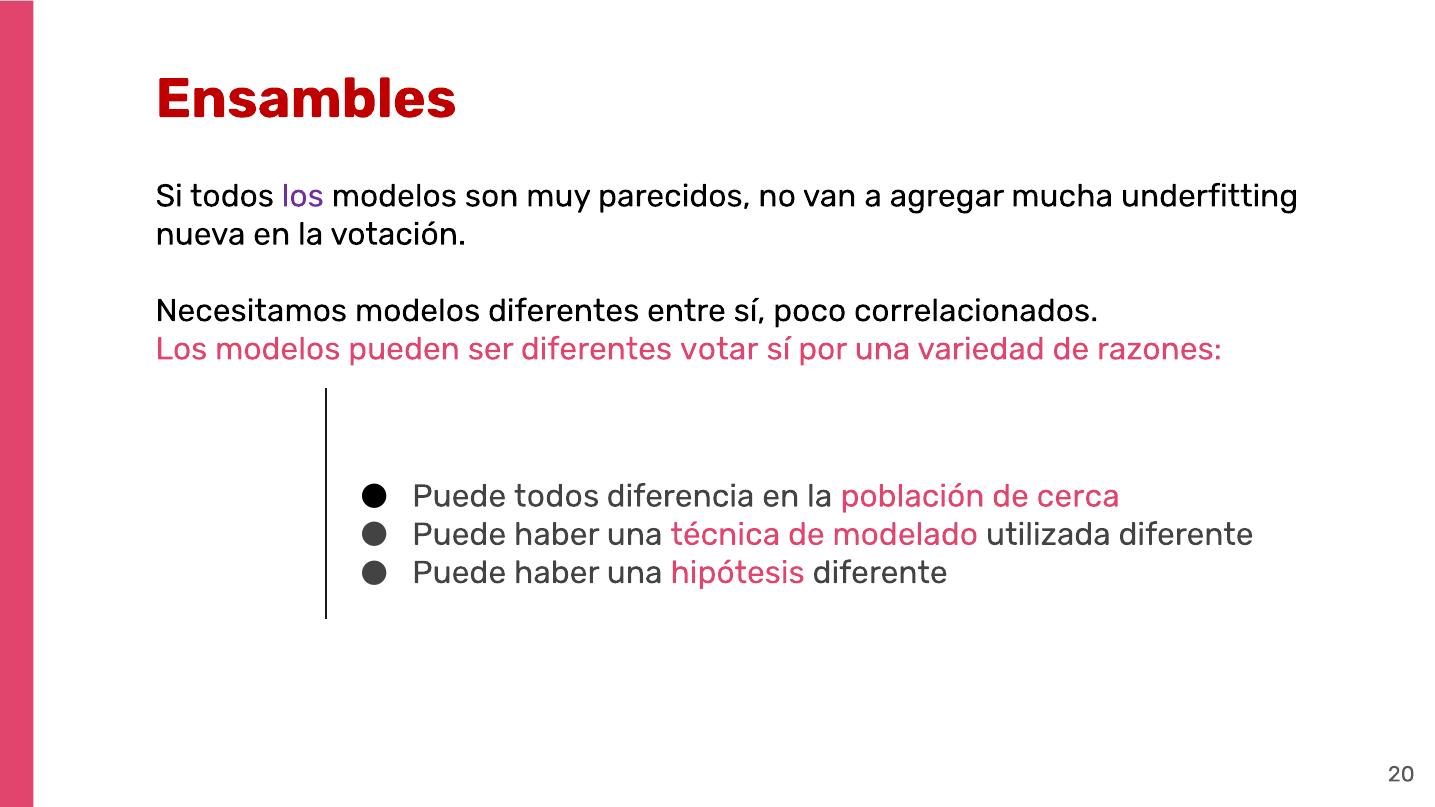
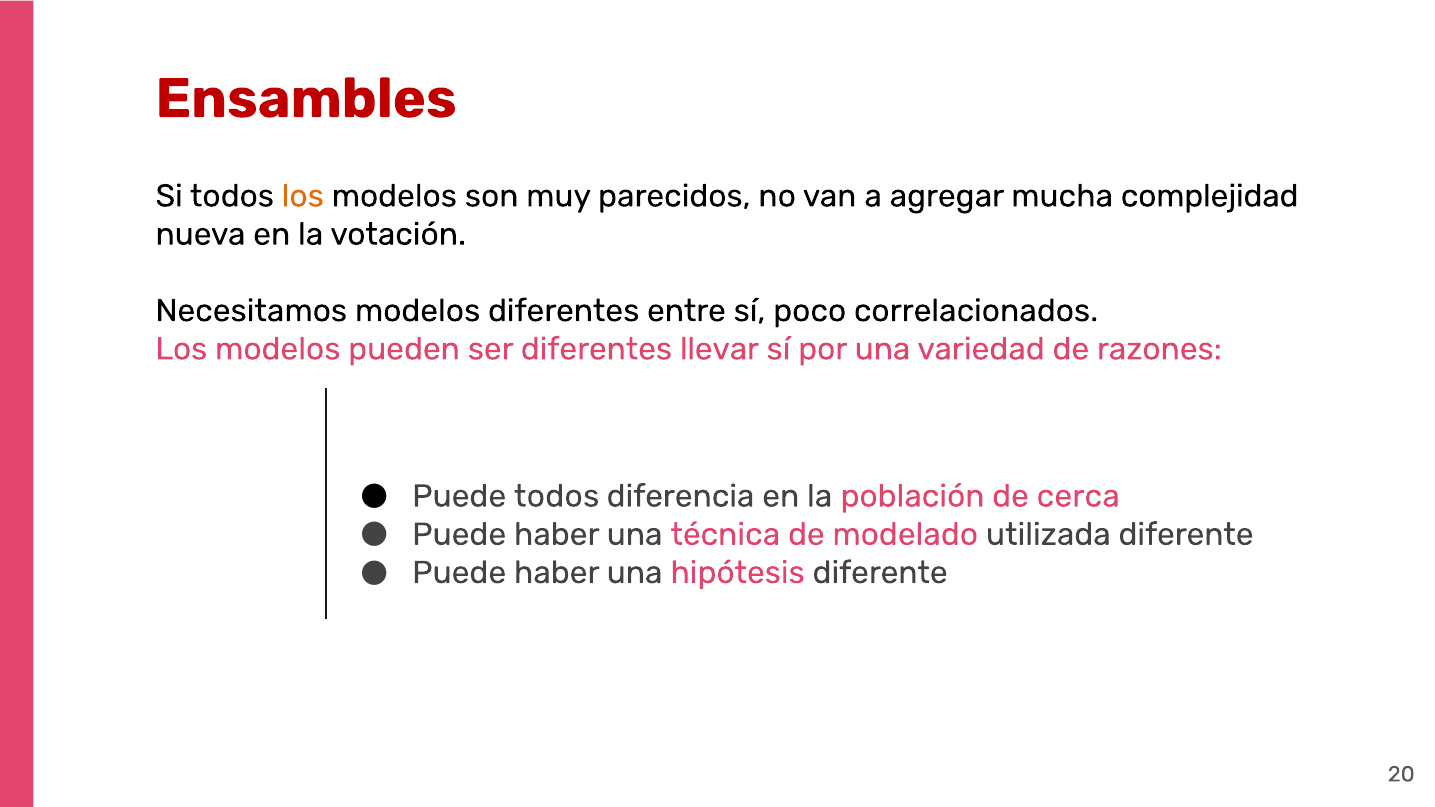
los colour: purple -> orange (303, 196)
underfitting: underfitting -> complejidad (1210, 196)
votar: votar -> llevar (719, 349)
